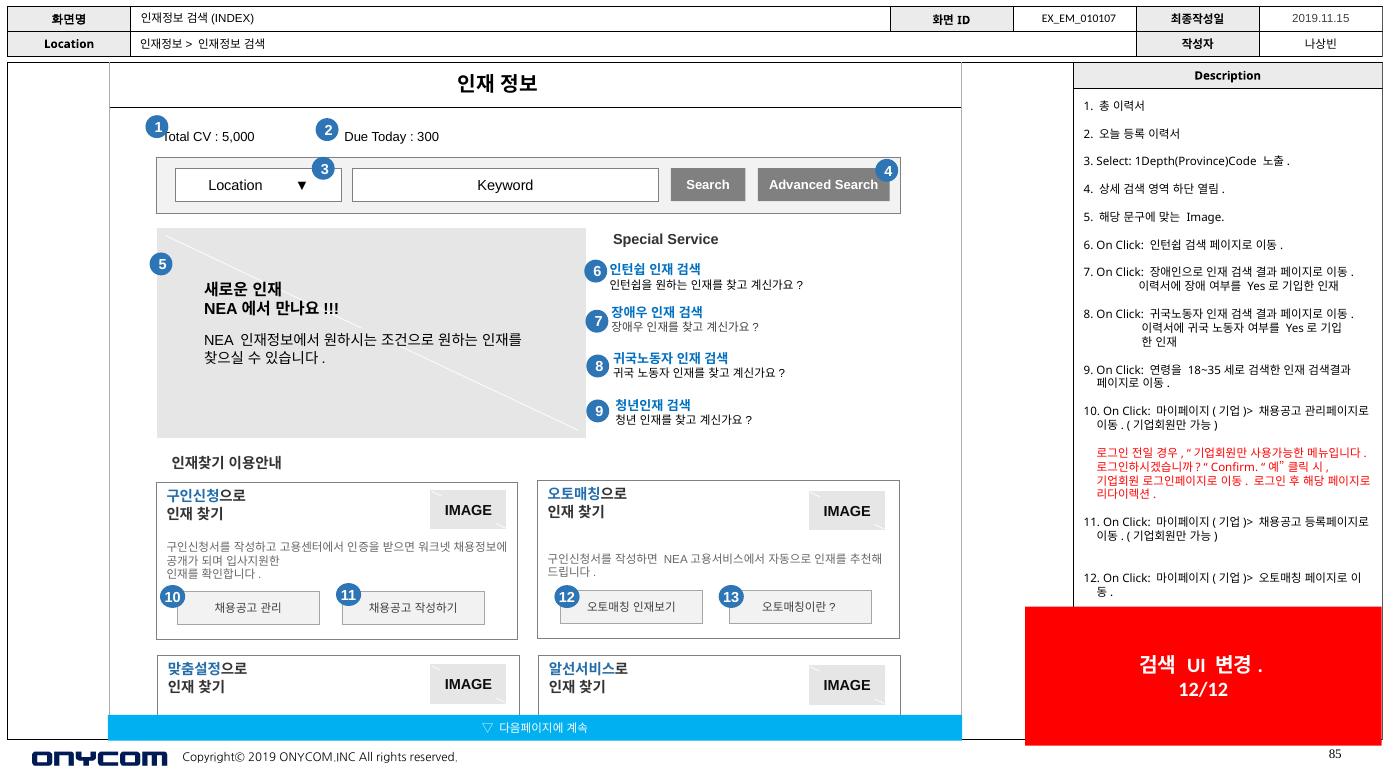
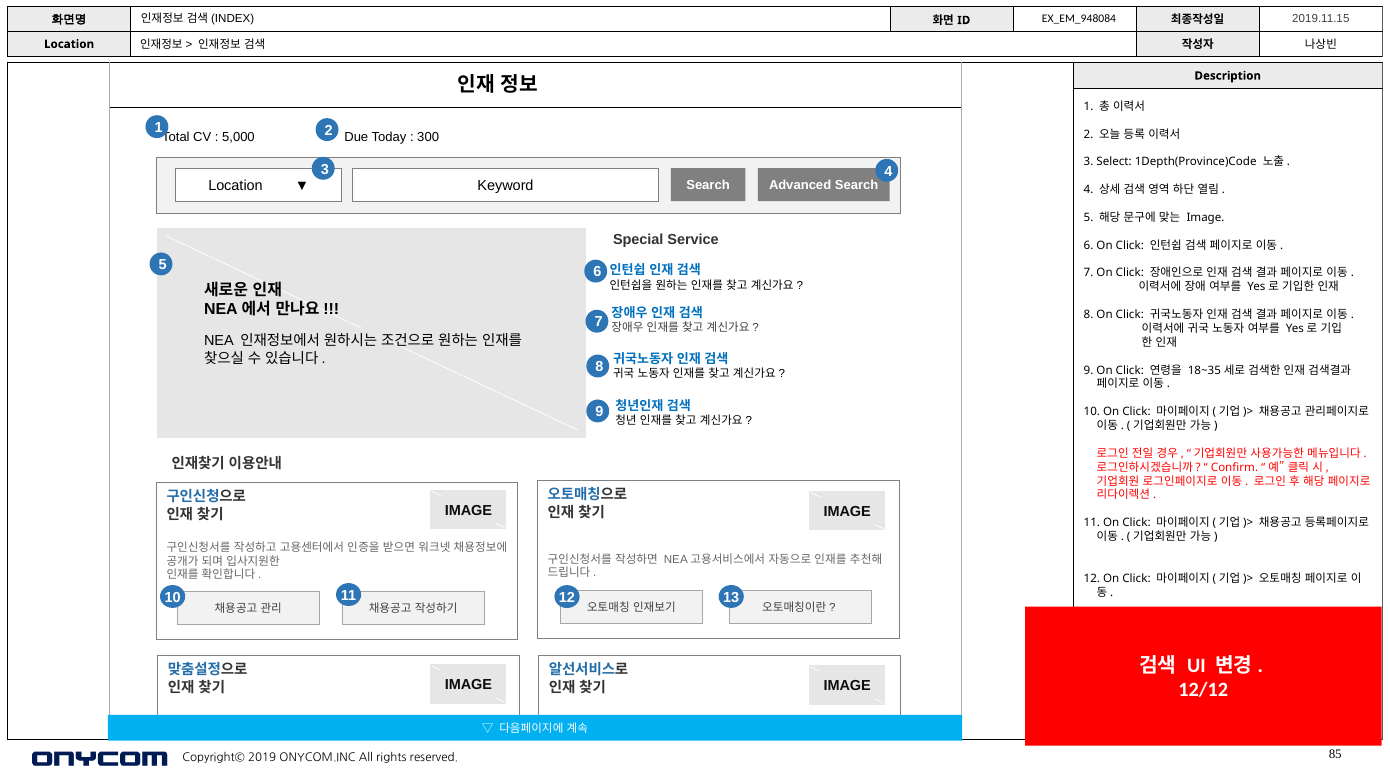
EX_EM_010107: EX_EM_010107 -> EX_EM_948084 (1079, 19)
